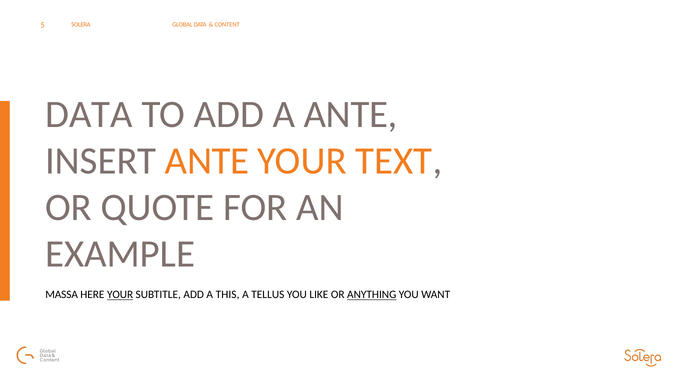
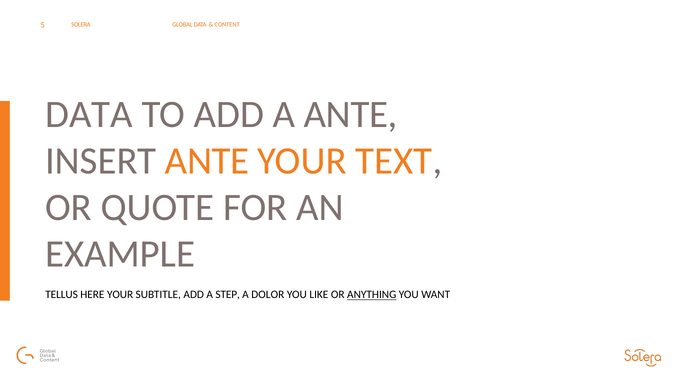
MASSA: MASSA -> TELLUS (62, 295)
YOUR underline: present -> none (120, 295)
THIS: THIS -> STEP (228, 295)
TELLUS: TELLUS -> DOLOR (268, 295)
